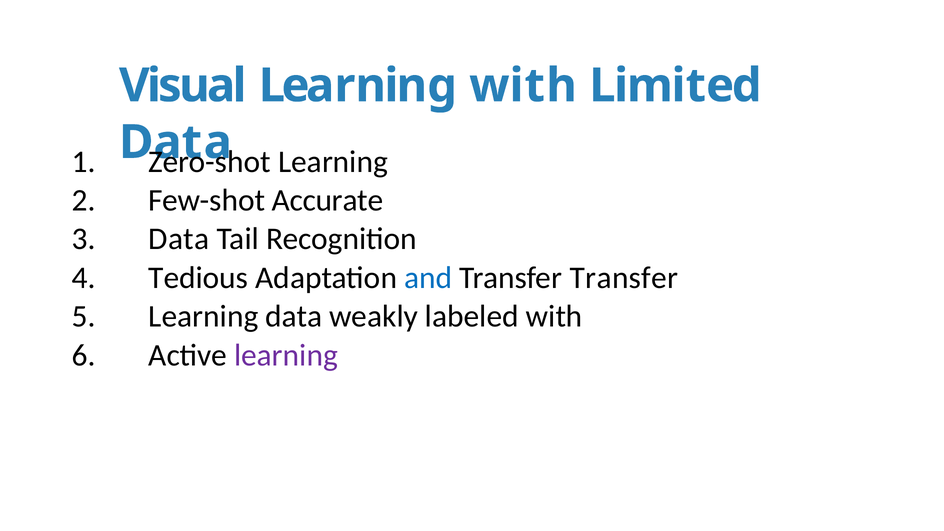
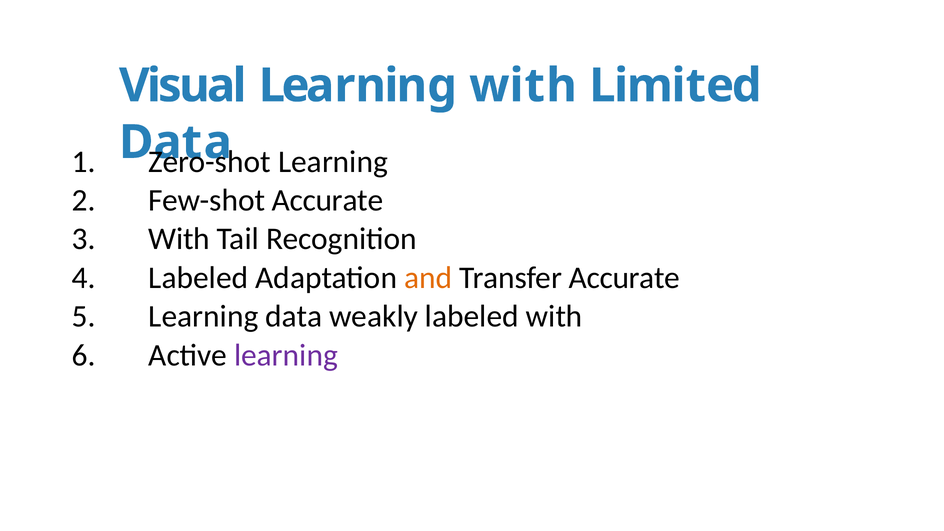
Data: Data -> With (179, 239)
Tedious: Tedious -> Labeled (198, 278)
and colour: blue -> orange (428, 278)
Transfer Transfer: Transfer -> Accurate (624, 278)
